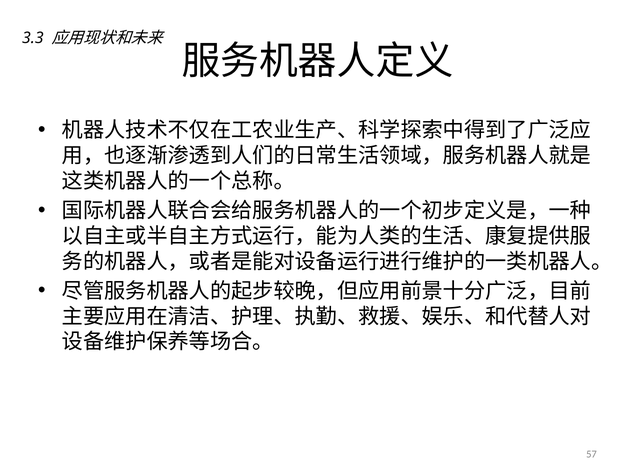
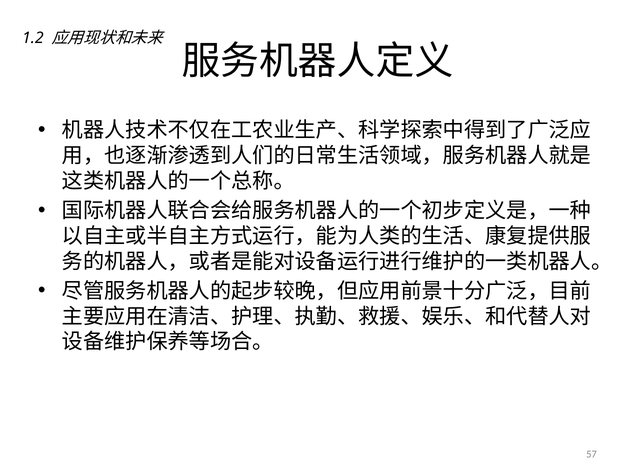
3.3: 3.3 -> 1.2 (33, 38)
